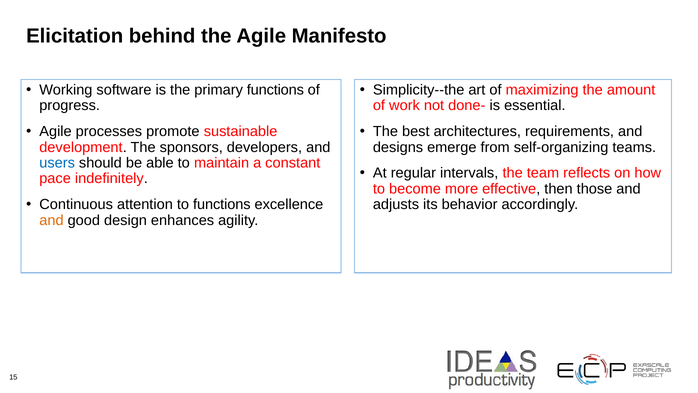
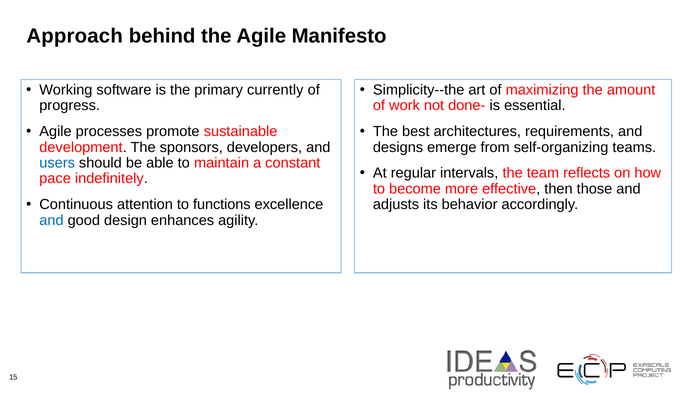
Elicitation: Elicitation -> Approach (75, 36)
primary functions: functions -> currently (275, 90)
and colour: orange -> blue (51, 220)
